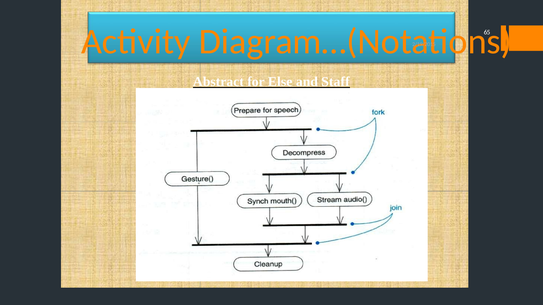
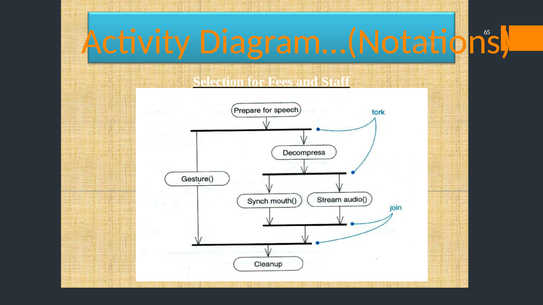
Abstract: Abstract -> Selection (219, 82)
Else: Else -> Fees (280, 82)
